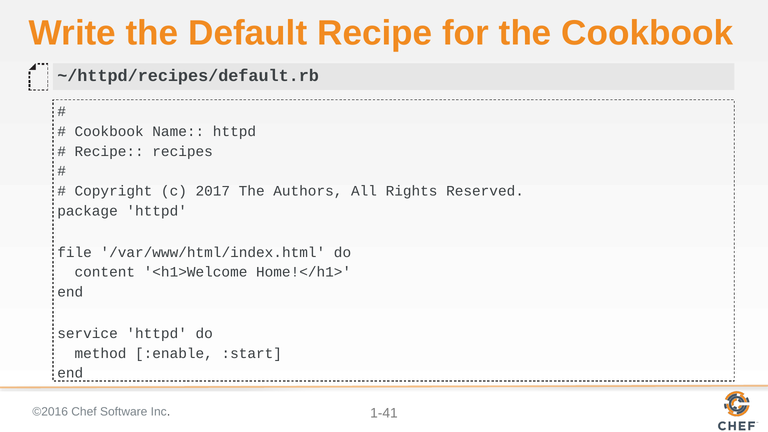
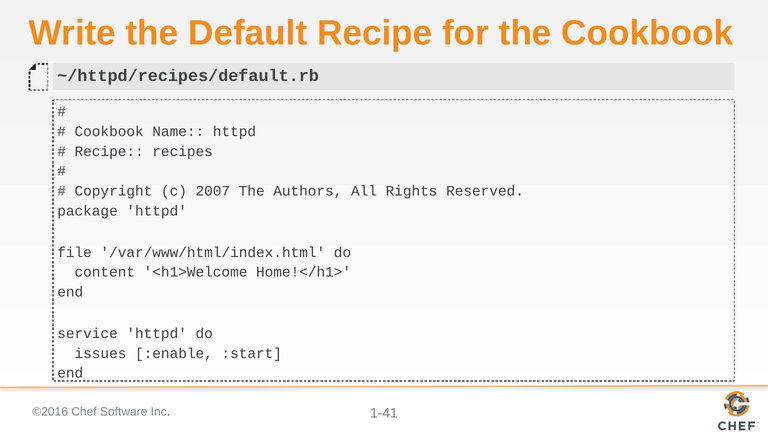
2017: 2017 -> 2007 (213, 191)
method: method -> issues (100, 353)
